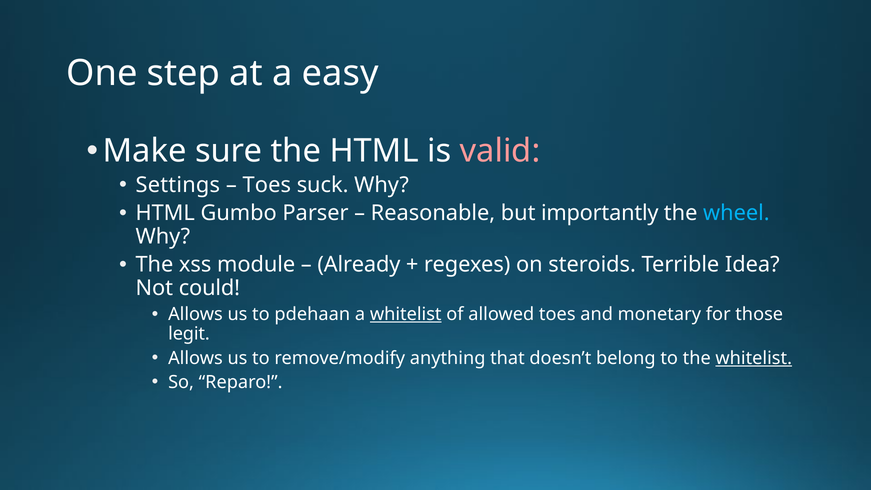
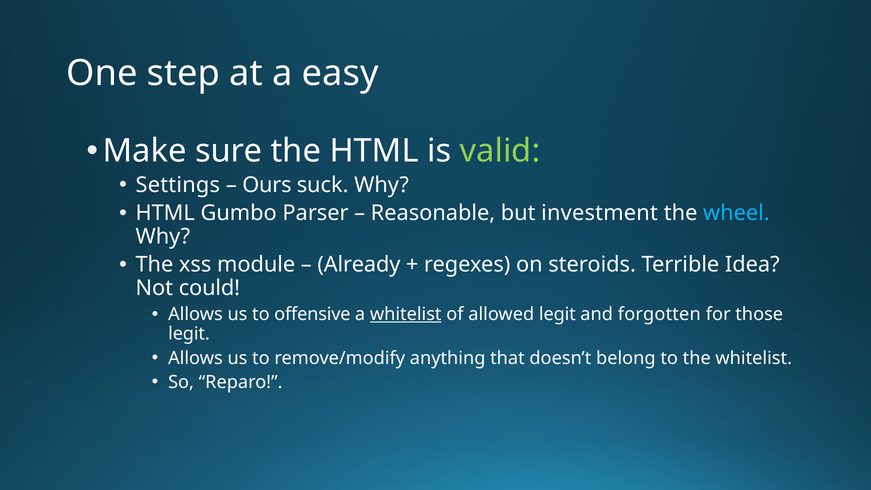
valid colour: pink -> light green (500, 151)
Toes: Toes -> Ours (267, 185)
importantly: importantly -> investment (600, 213)
pdehaan: pdehaan -> offensive (312, 314)
allowed toes: toes -> legit (557, 314)
monetary: monetary -> forgotten (659, 314)
whitelist underline: present -> none (754, 358)
